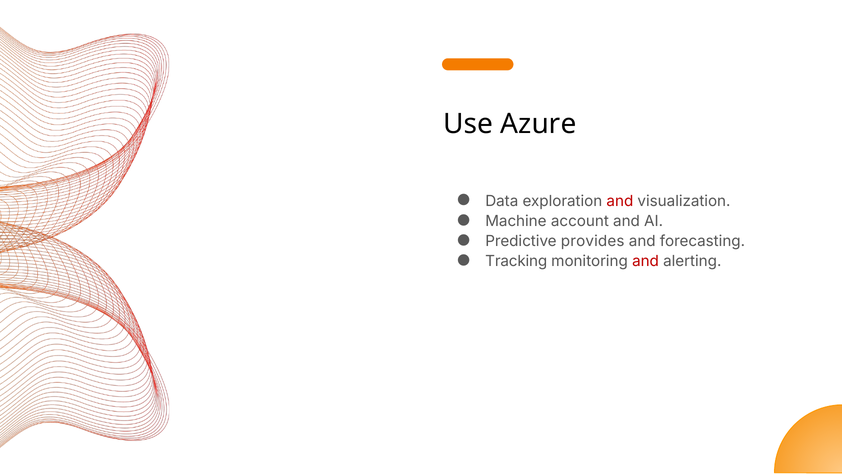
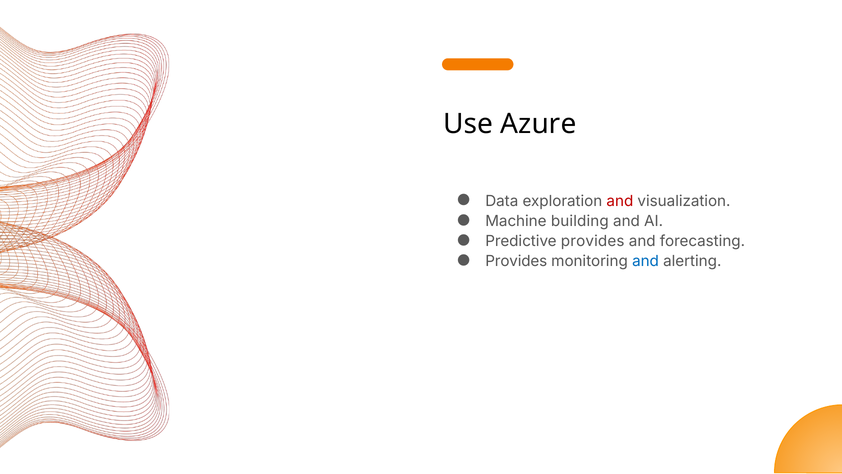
account: account -> building (580, 221)
Tracking: Tracking -> Provides (516, 261)
and colour: red -> blue (646, 261)
